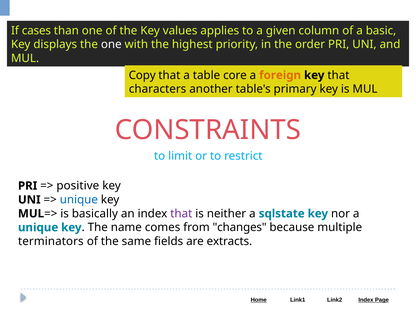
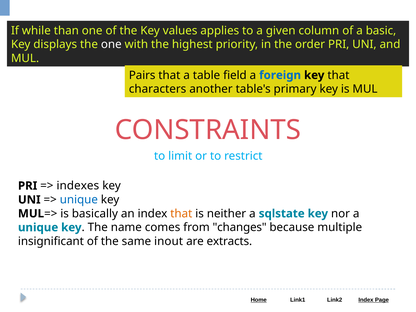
cases: cases -> while (36, 31)
Copy: Copy -> Pairs (142, 75)
core: core -> field (235, 75)
foreign colour: orange -> blue (280, 75)
positive: positive -> indexes (78, 186)
that colour: purple -> orange (181, 214)
terminators: terminators -> insignificant (51, 241)
fields: fields -> inout (169, 241)
